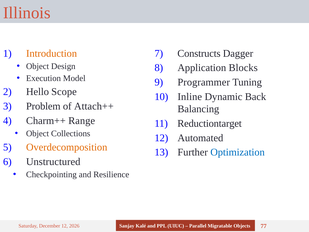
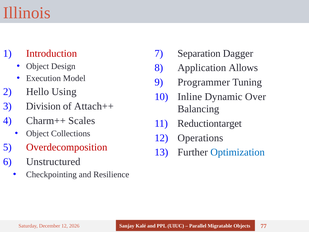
Introduction colour: orange -> red (52, 53)
Constructs: Constructs -> Separation (199, 53)
Blocks: Blocks -> Allows (243, 68)
Scope: Scope -> Using (64, 92)
Back: Back -> Over (255, 97)
Problem: Problem -> Division (43, 106)
Range: Range -> Scales (82, 121)
Automated: Automated -> Operations (200, 138)
Overdecomposition colour: orange -> red (67, 147)
